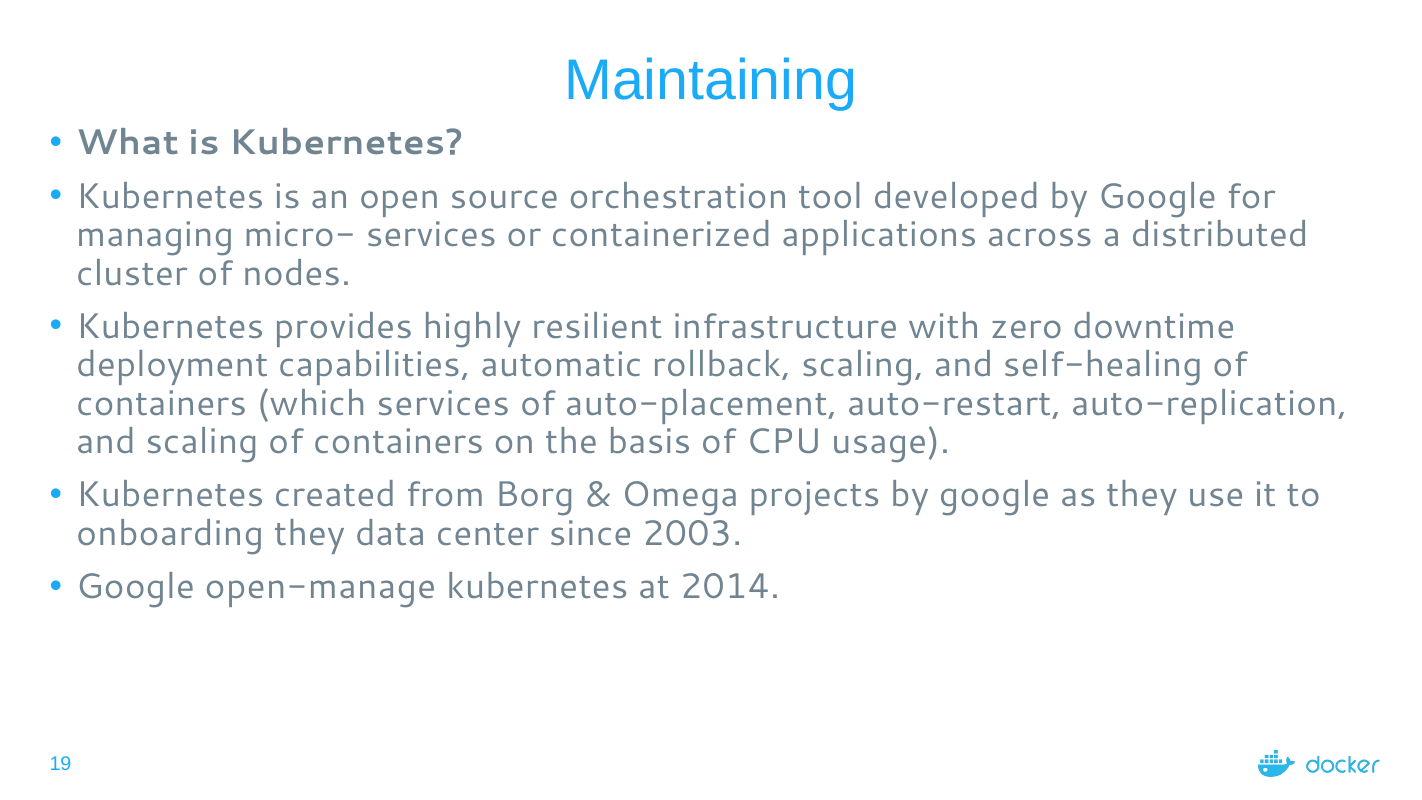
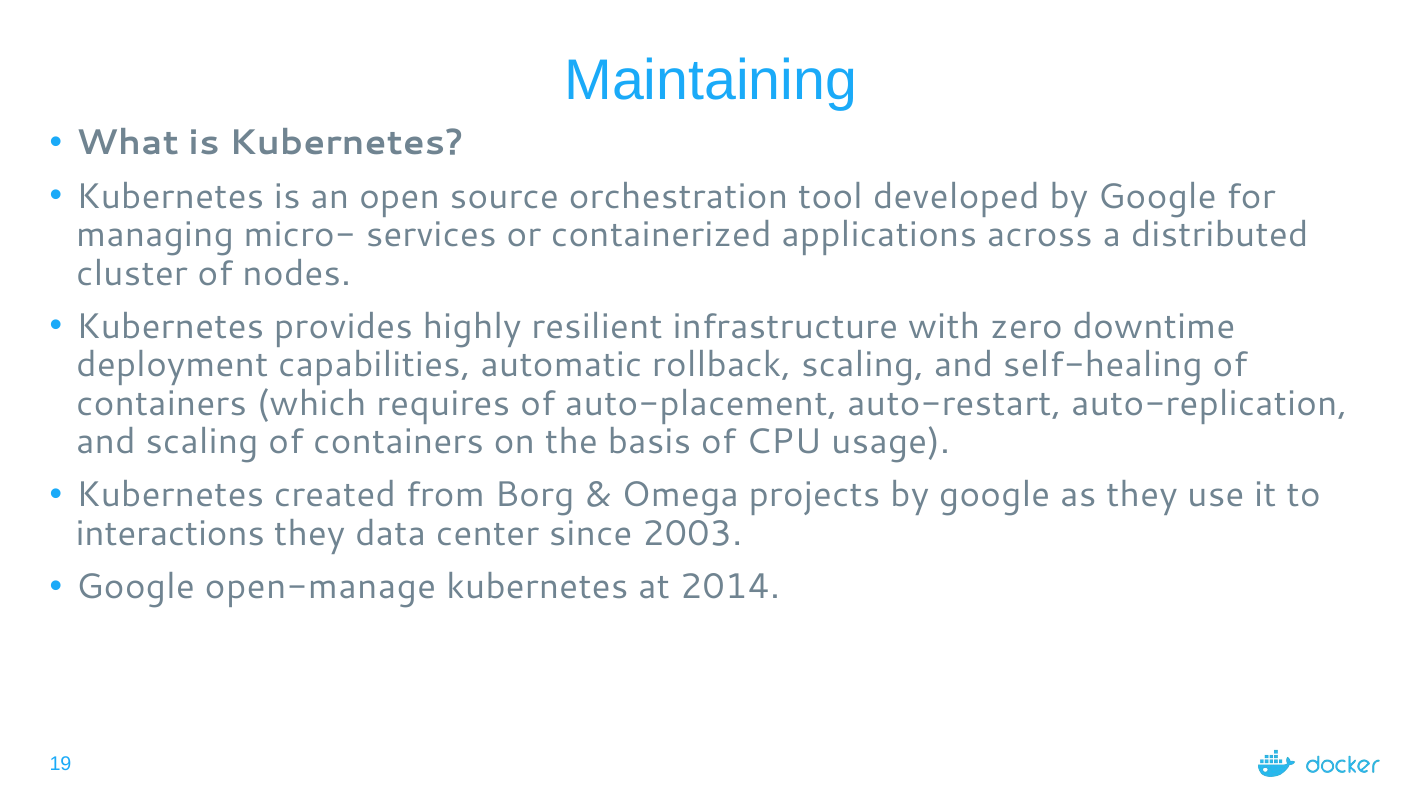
which services: services -> requires (443, 403)
onboarding: onboarding -> interactions (170, 533)
